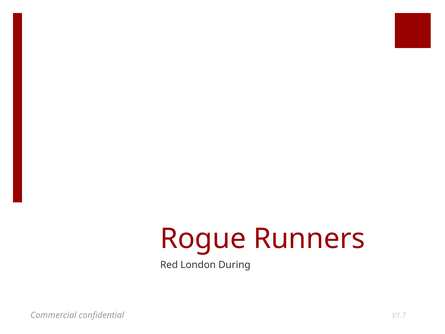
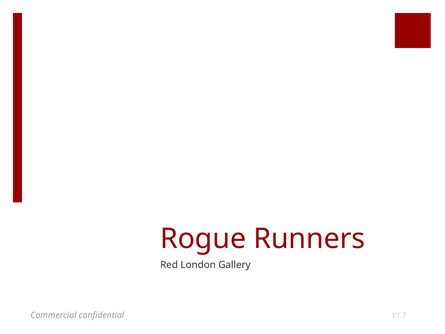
During: During -> Gallery (234, 265)
